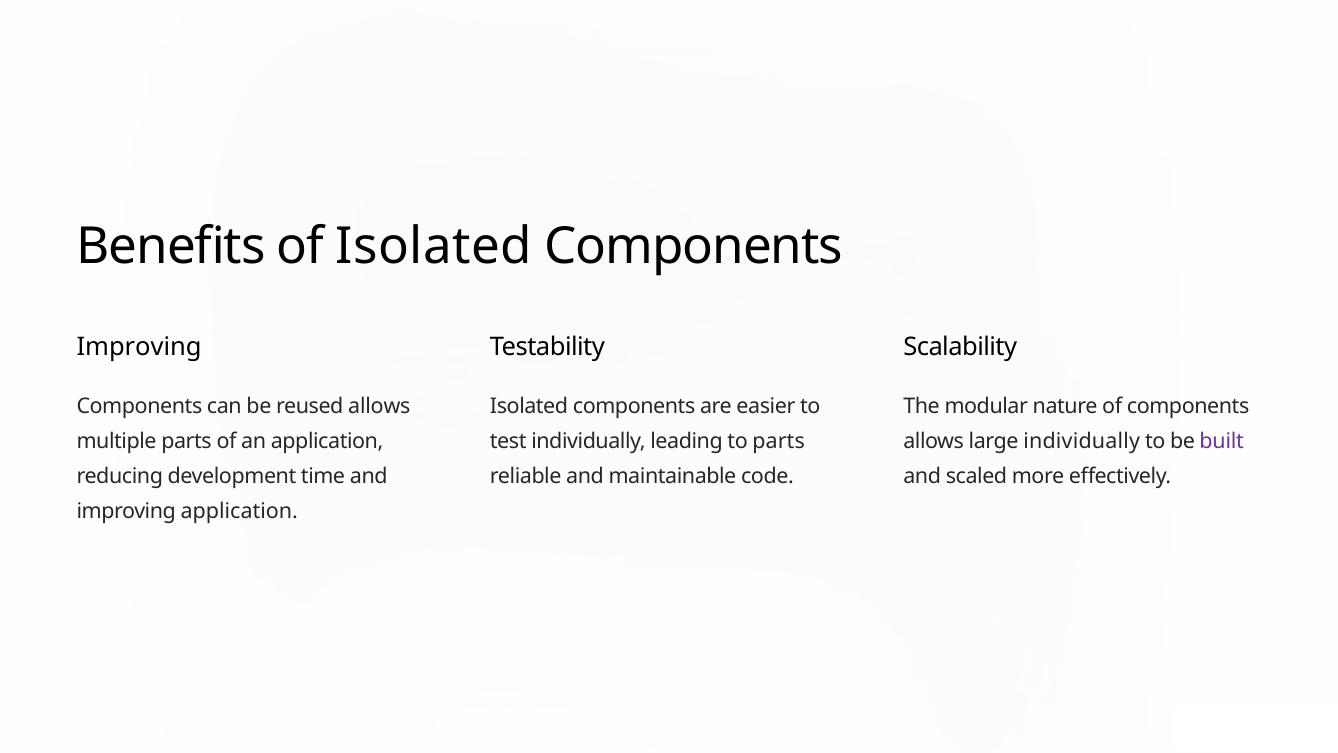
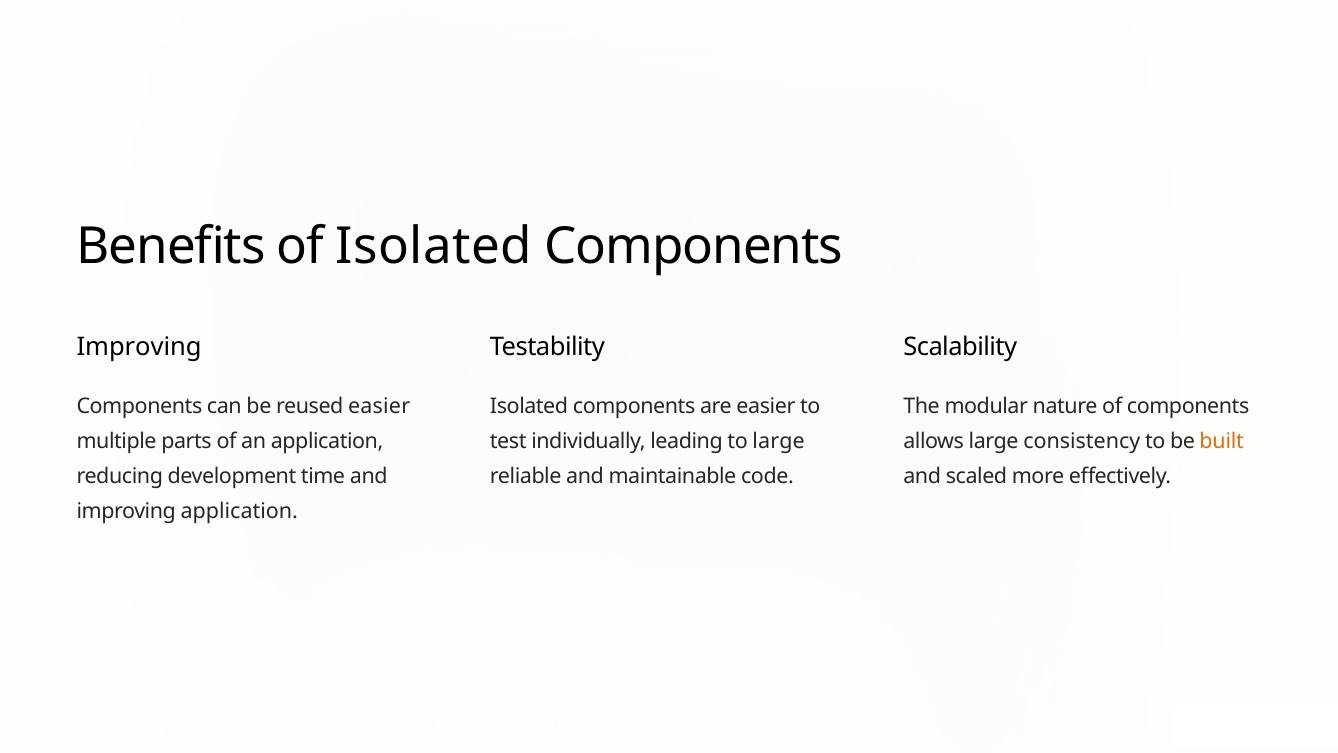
reused allows: allows -> easier (379, 406)
to parts: parts -> large (779, 441)
large individually: individually -> consistency (1082, 441)
built colour: purple -> orange (1222, 441)
